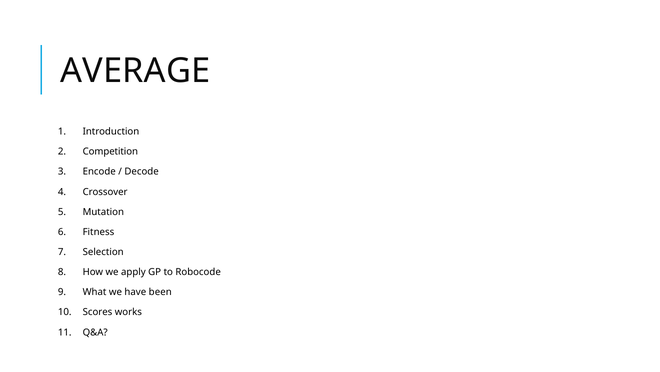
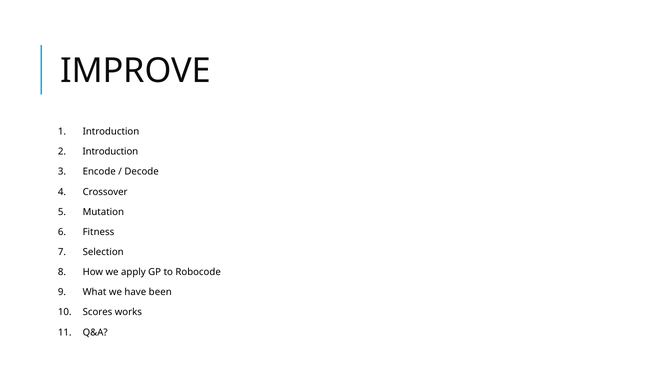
AVERAGE: AVERAGE -> IMPROVE (136, 71)
Competition: Competition -> Introduction (110, 151)
